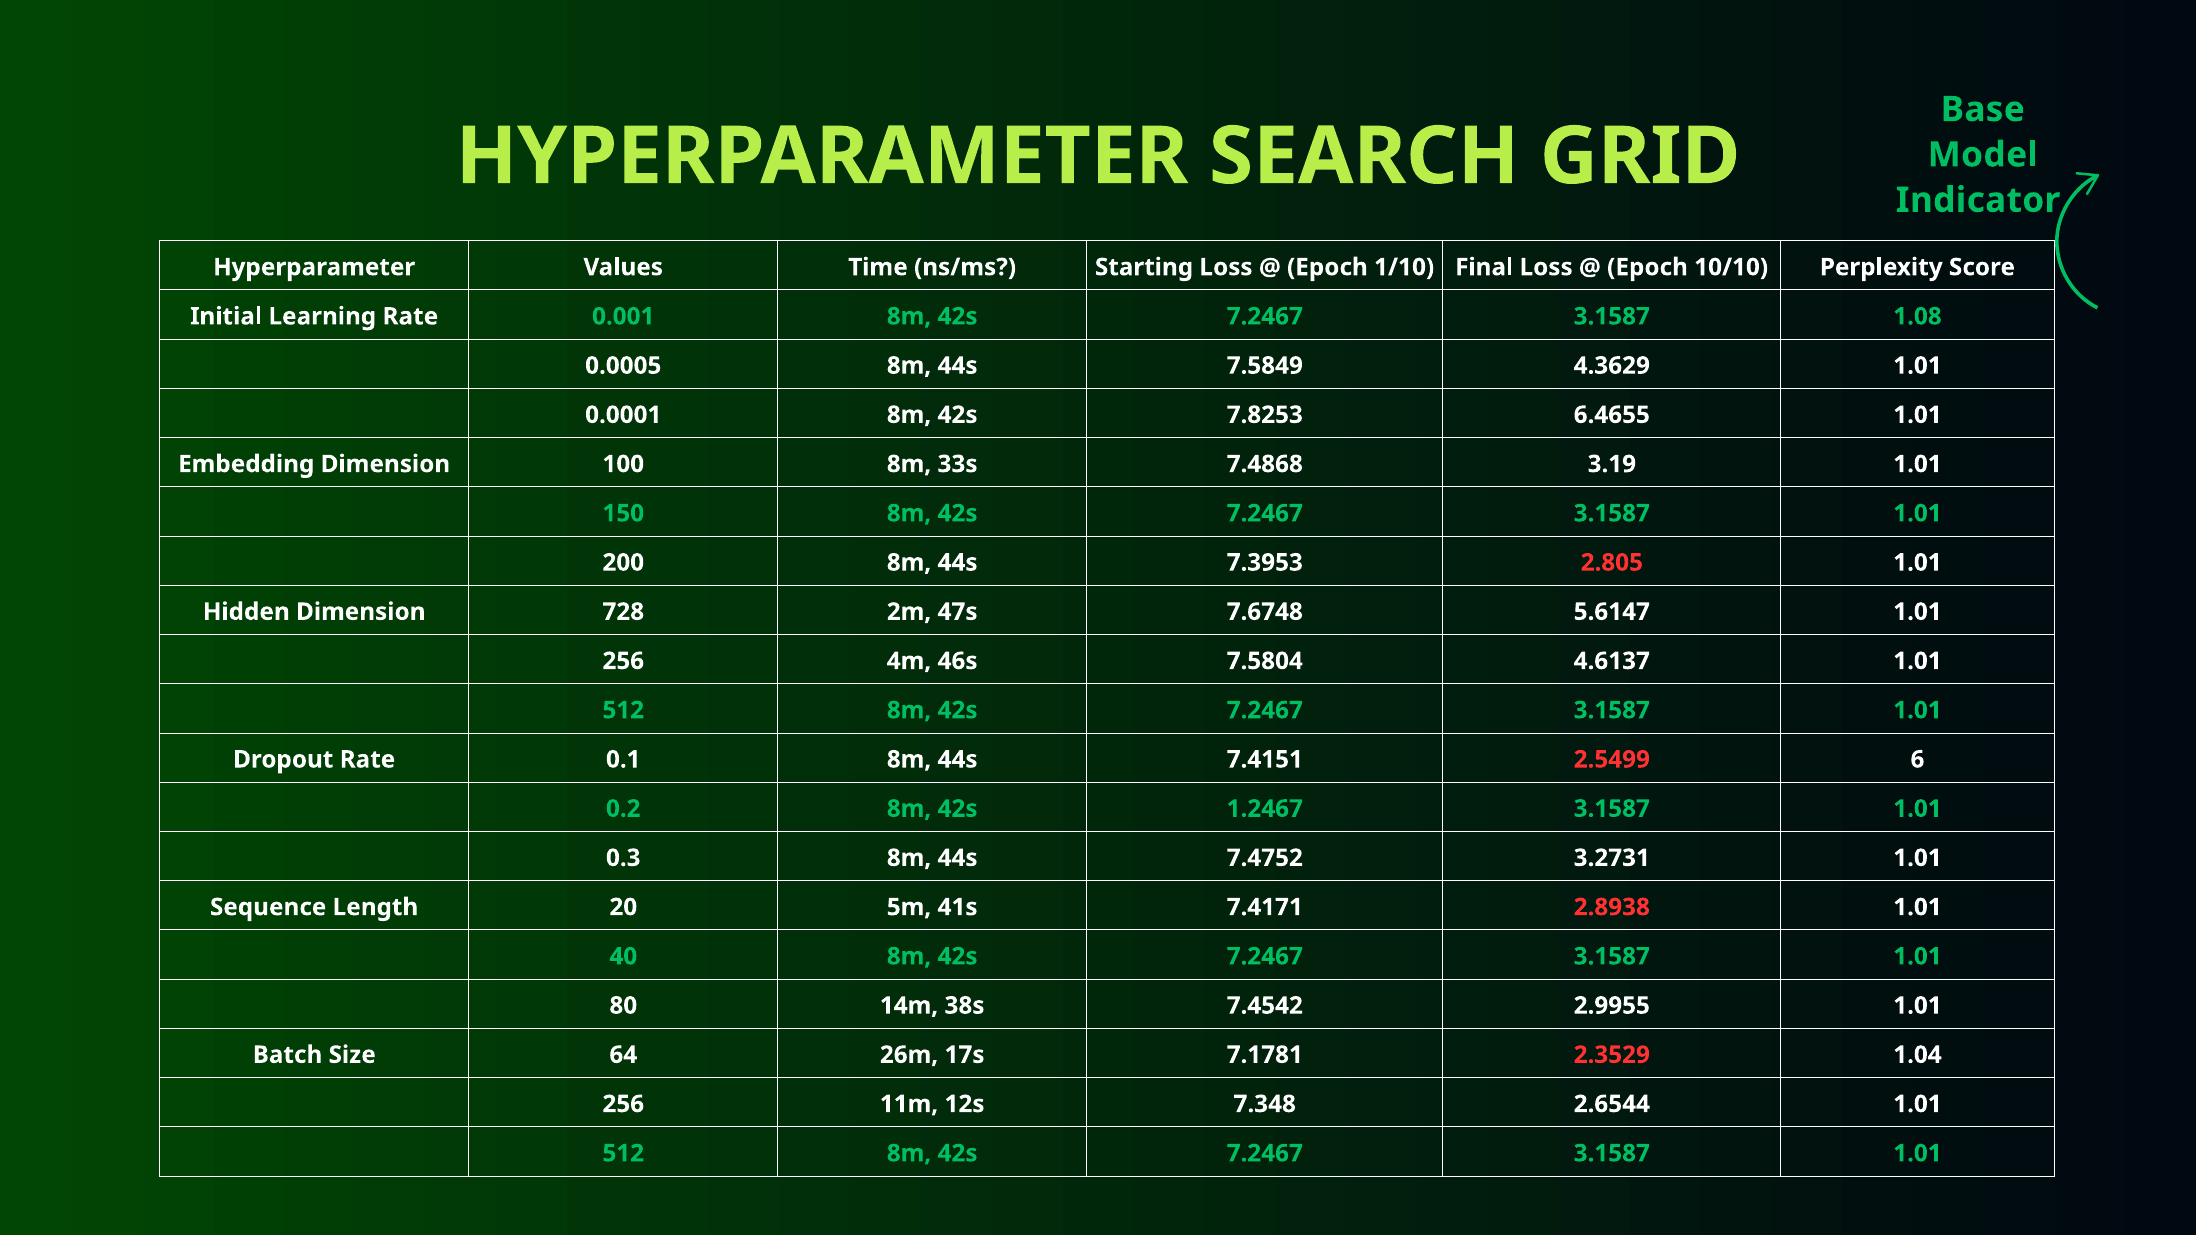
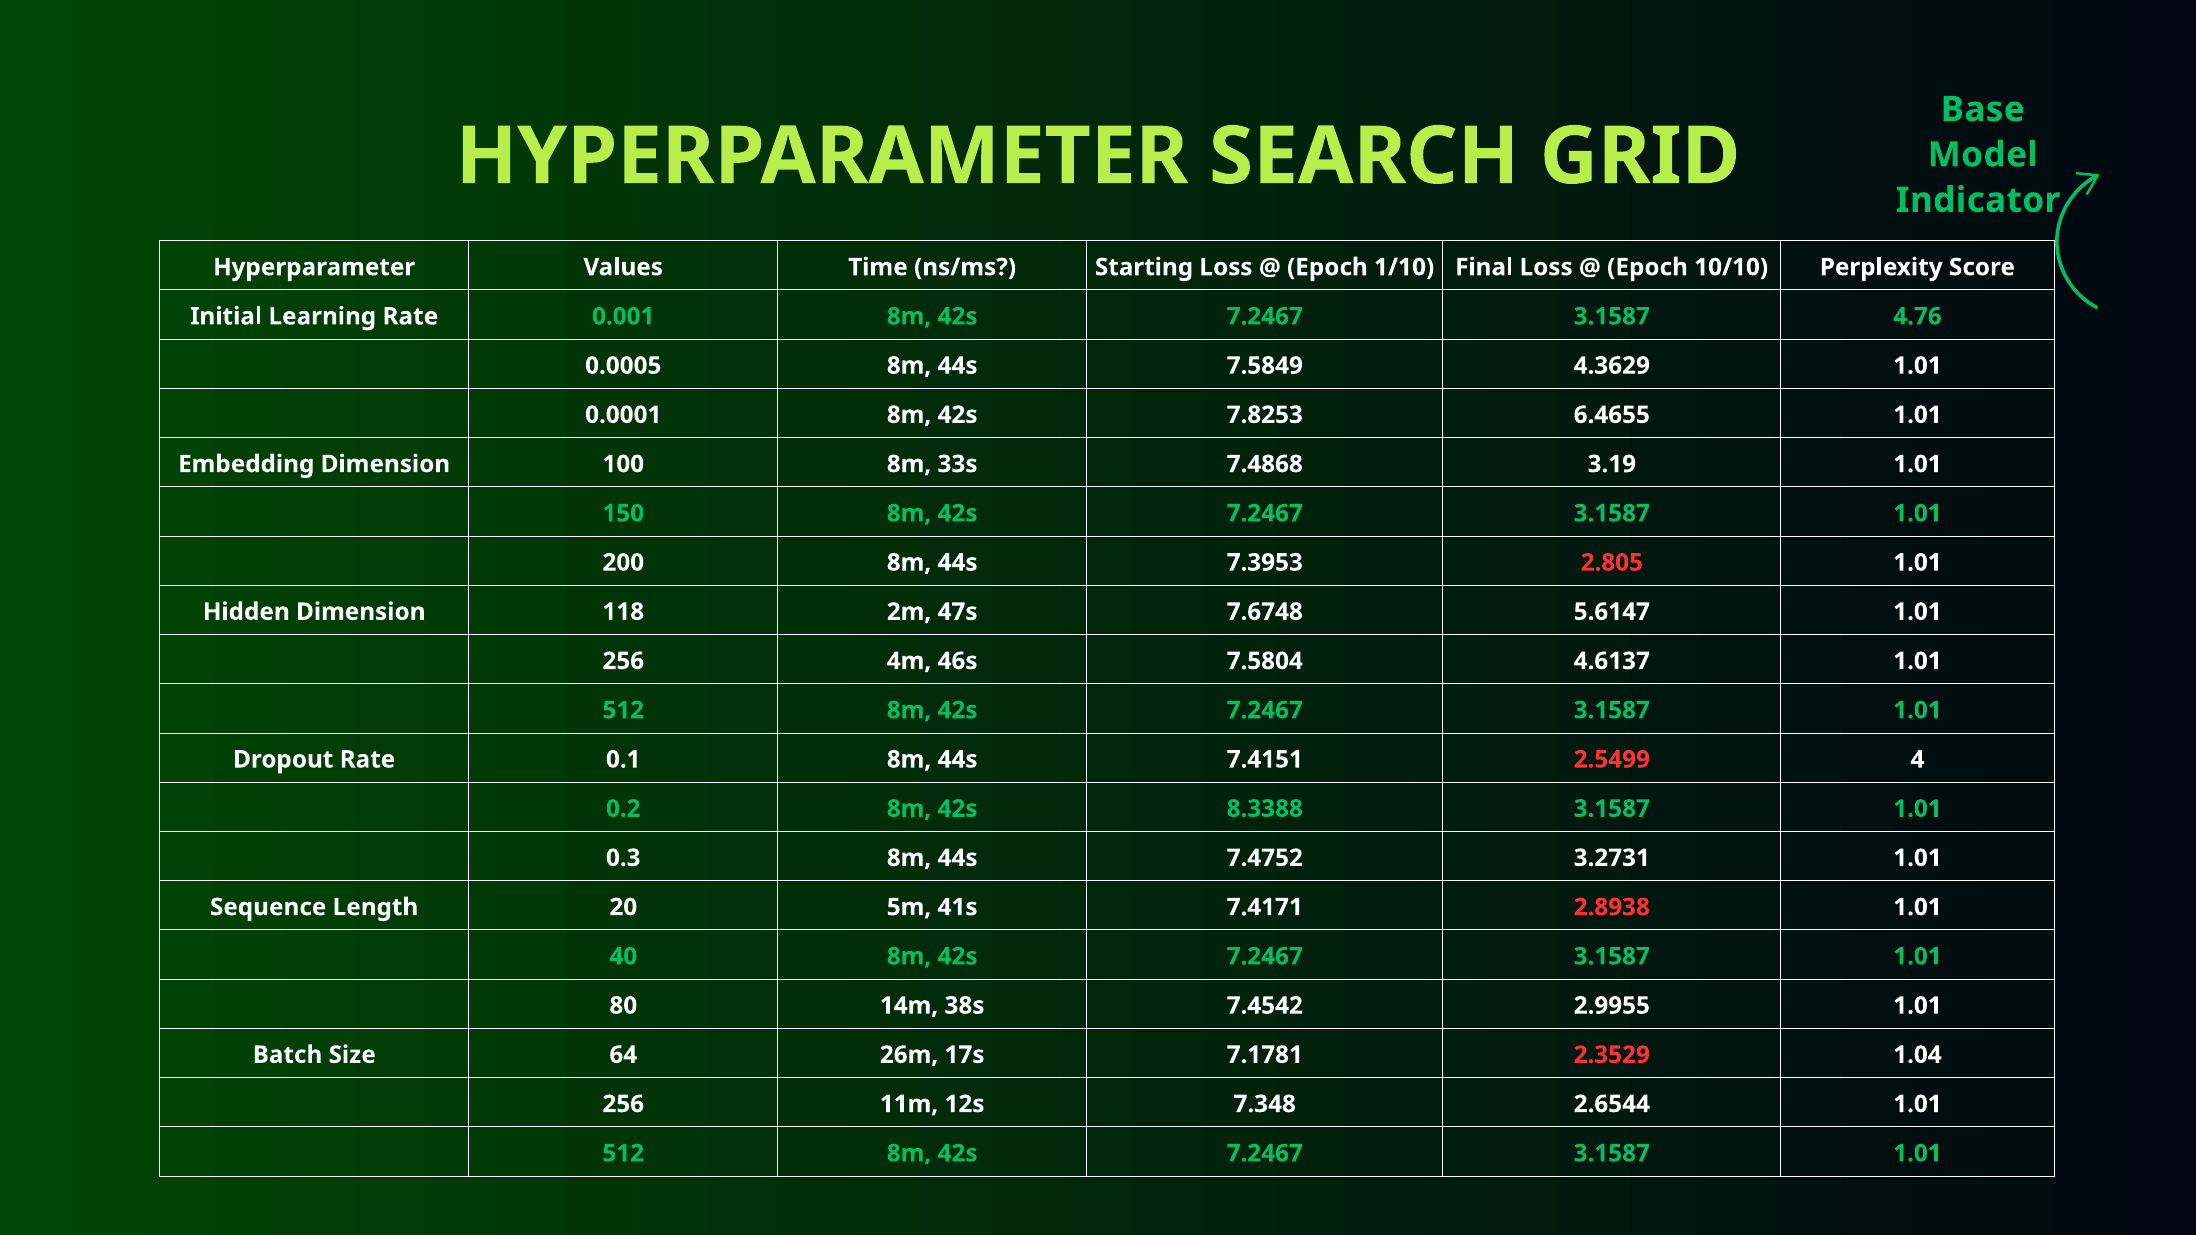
1.08: 1.08 -> 4.76 (1917, 317)
728: 728 -> 118 (623, 612)
6: 6 -> 4 (1917, 760)
1.2467: 1.2467 -> 8.3388 (1265, 809)
